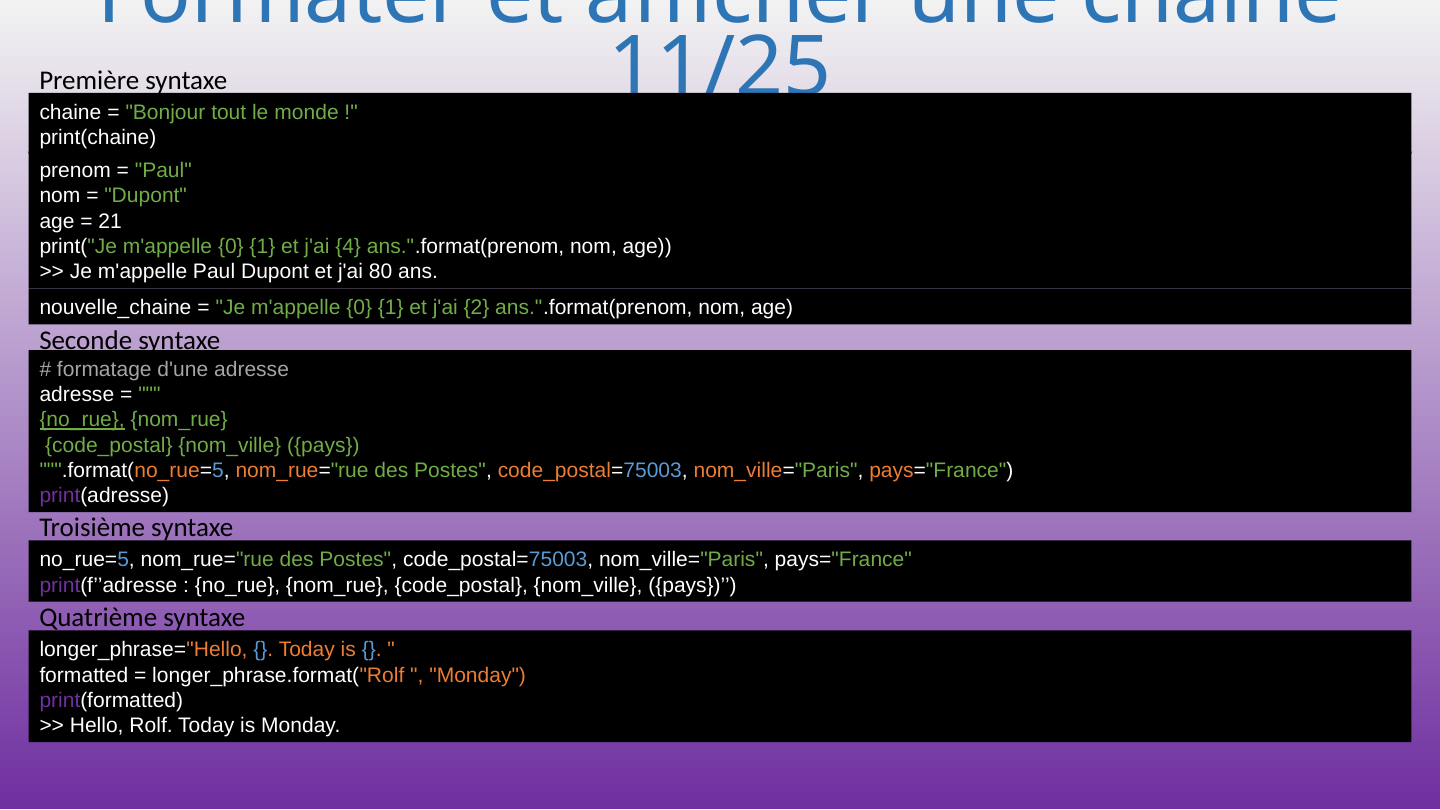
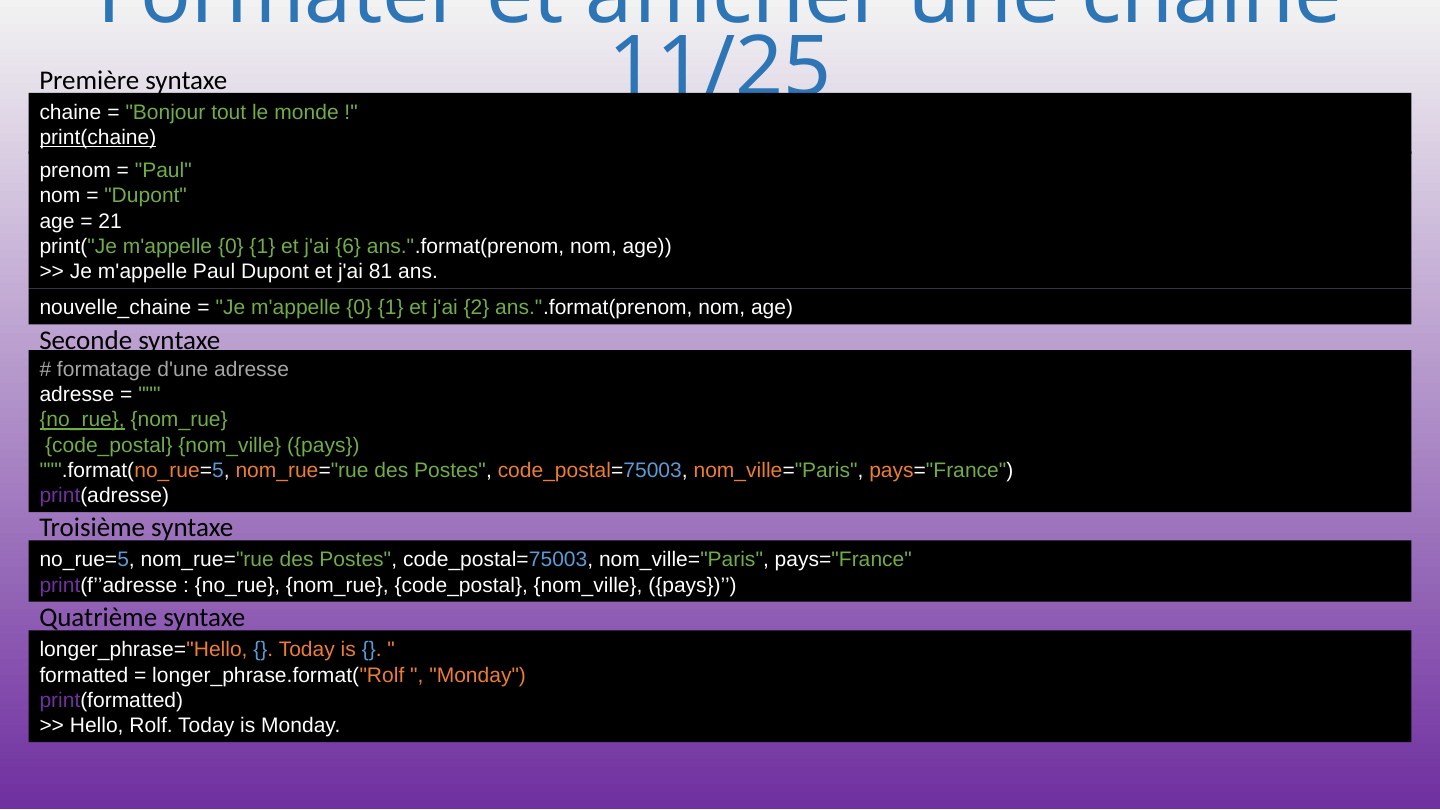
print(chaine underline: none -> present (98, 137)
4: 4 -> 6 (348, 246)
80: 80 -> 81 (381, 272)
